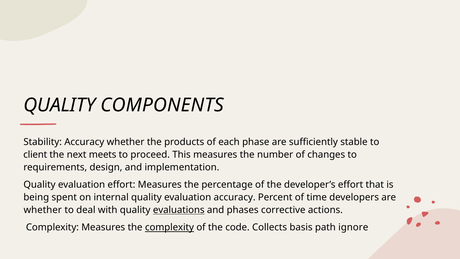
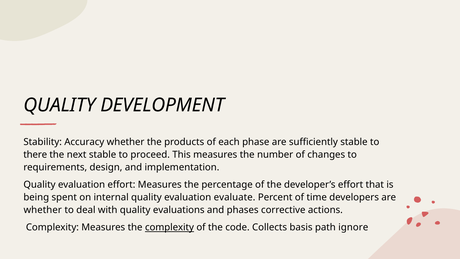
COMPONENTS: COMPONENTS -> DEVELOPMENT (162, 105)
client: client -> there (35, 154)
next meets: meets -> stable (103, 154)
evaluation accuracy: accuracy -> evaluate (235, 197)
evaluations underline: present -> none (179, 210)
